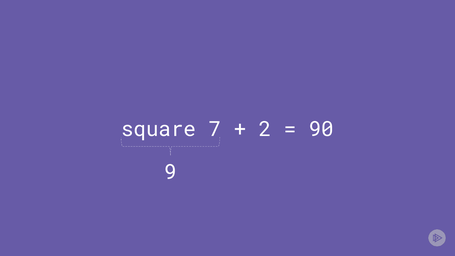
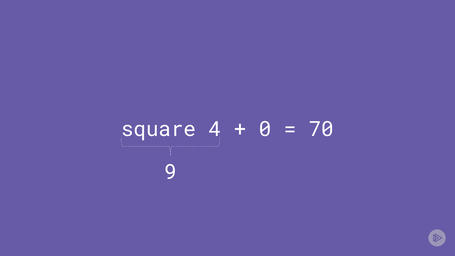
7: 7 -> 4 (215, 129)
2: 2 -> 0 (265, 129)
90: 90 -> 70 (321, 129)
